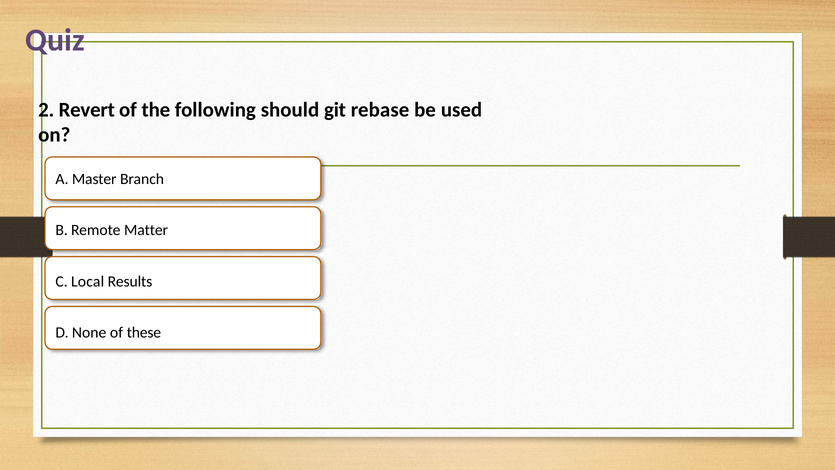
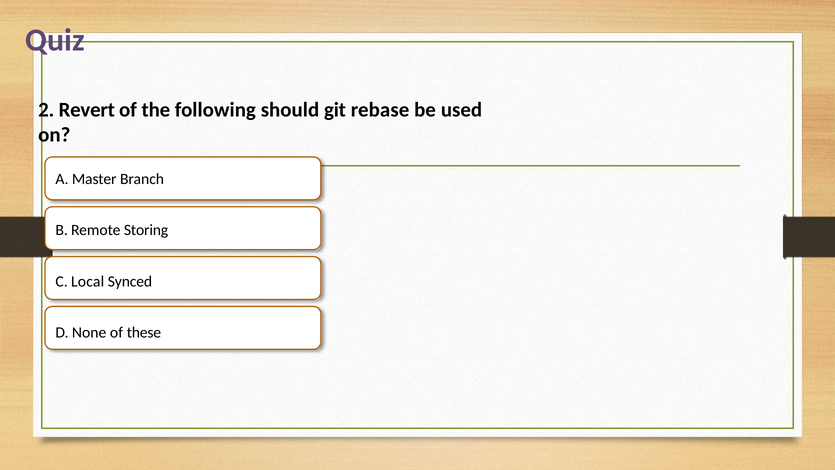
Matter: Matter -> Storing (146, 230)
Results: Results -> Synced (130, 281)
